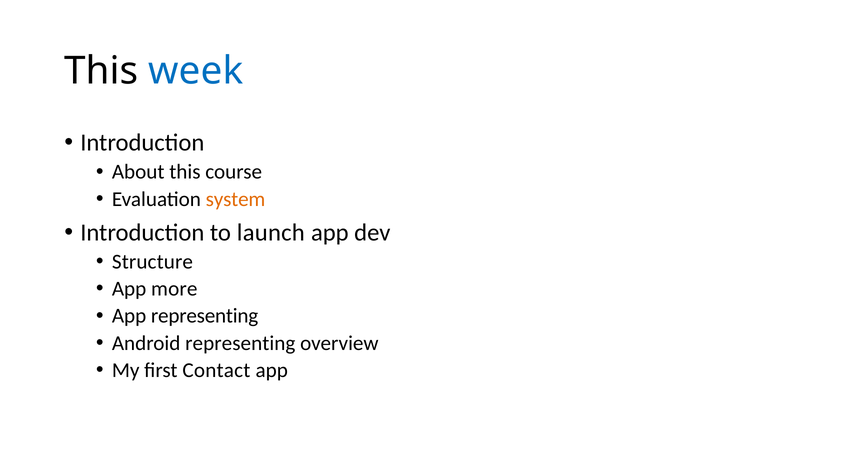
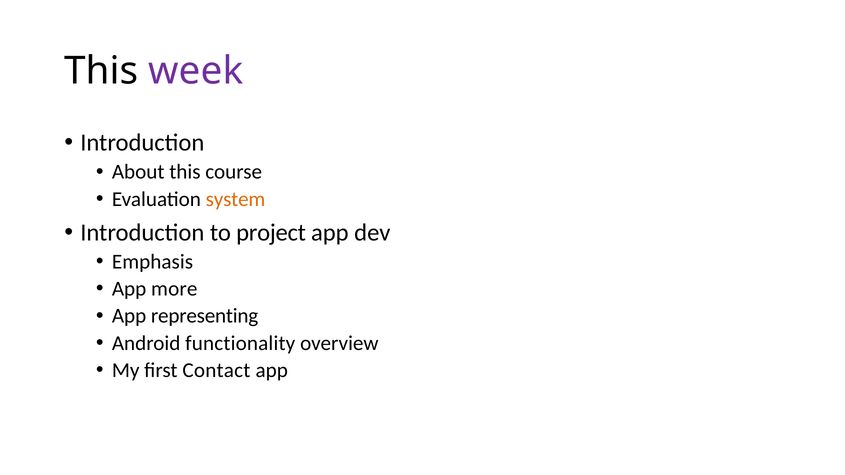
week colour: blue -> purple (196, 71)
launch: launch -> project (271, 233)
Structure: Structure -> Emphasis (153, 262)
Android representing: representing -> functionality (240, 343)
